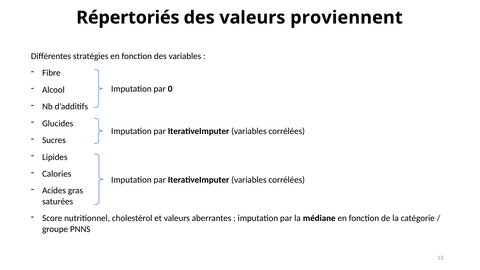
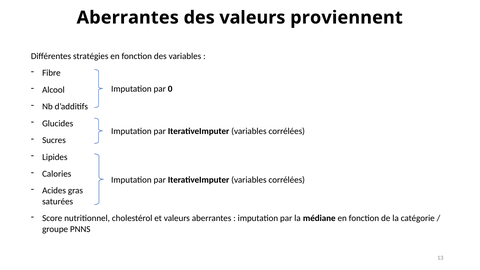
Répertoriés: Répertoriés -> Aberrantes (128, 18)
